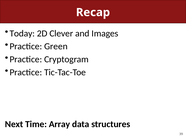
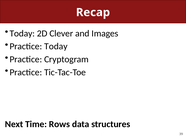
Practice Green: Green -> Today (56, 47)
Array: Array -> Rows (59, 125)
